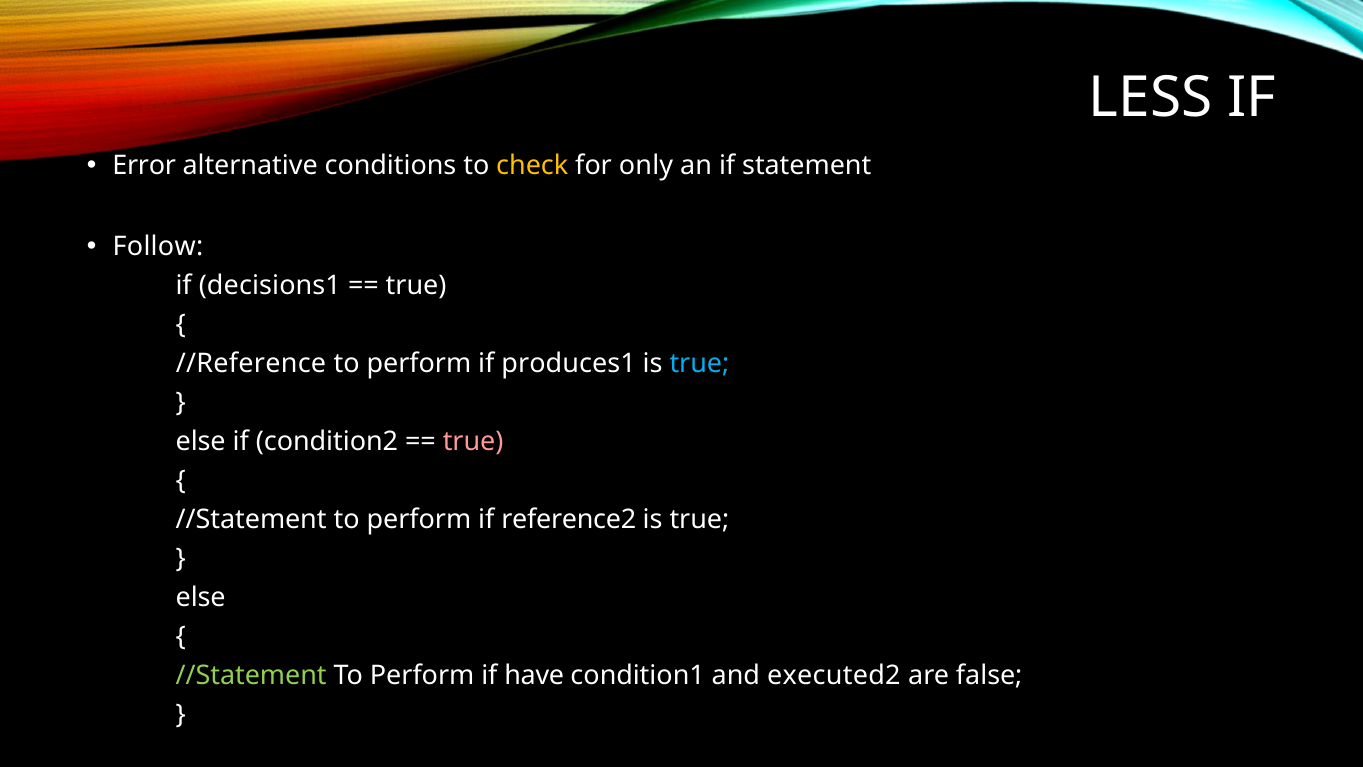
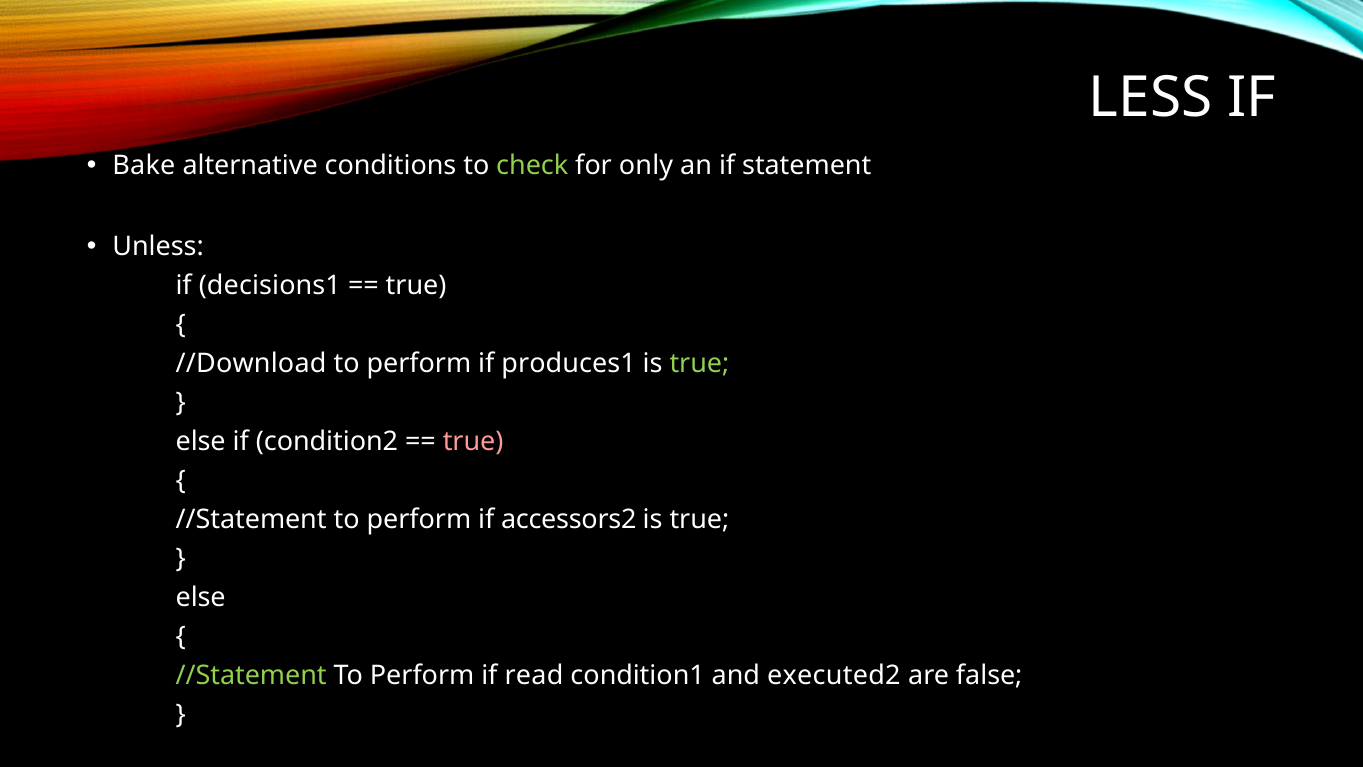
Error: Error -> Bake (144, 166)
check colour: yellow -> light green (532, 166)
Follow: Follow -> Unless (158, 247)
//Reference: //Reference -> //Download (251, 364)
true colour: light blue -> light green (699, 364)
reference2: reference2 -> accessors2 (569, 519)
have: have -> read (534, 675)
